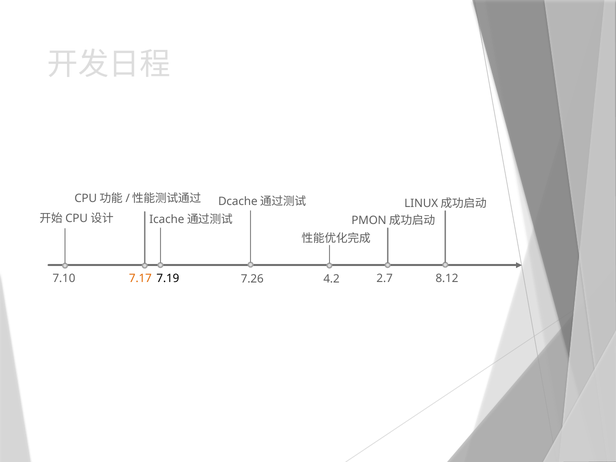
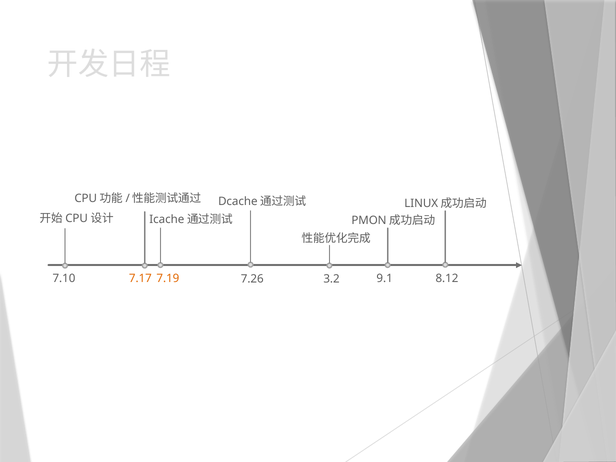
7.19 colour: black -> orange (168, 279)
2.7: 2.7 -> 9.1 (385, 279)
4.2: 4.2 -> 3.2 (332, 279)
